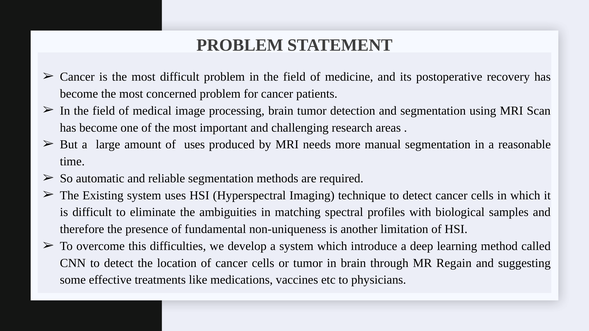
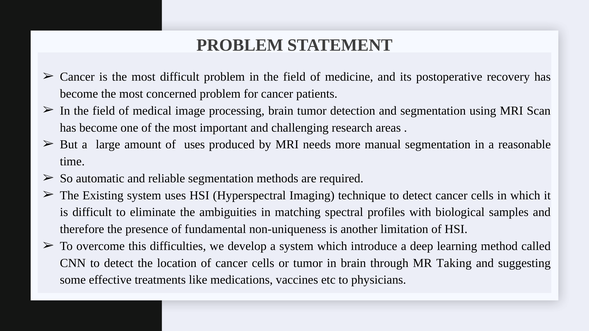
Regain: Regain -> Taking (454, 263)
